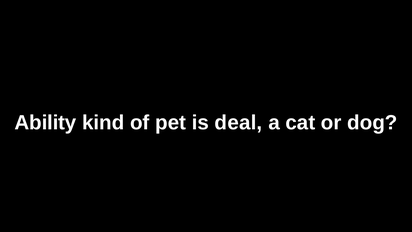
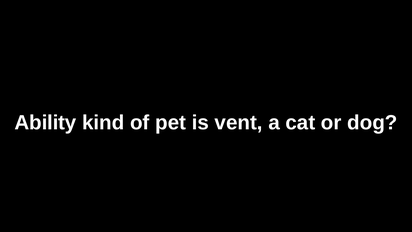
deal: deal -> vent (239, 123)
